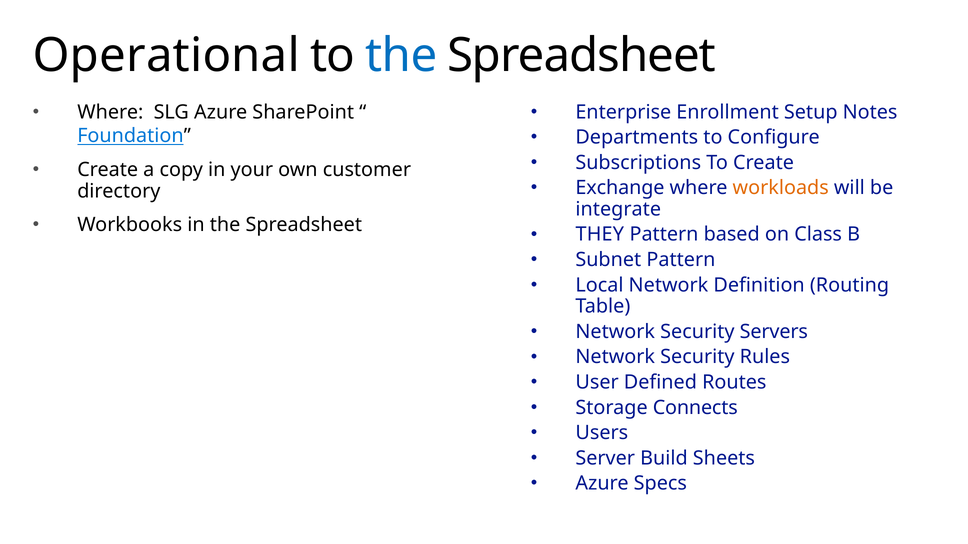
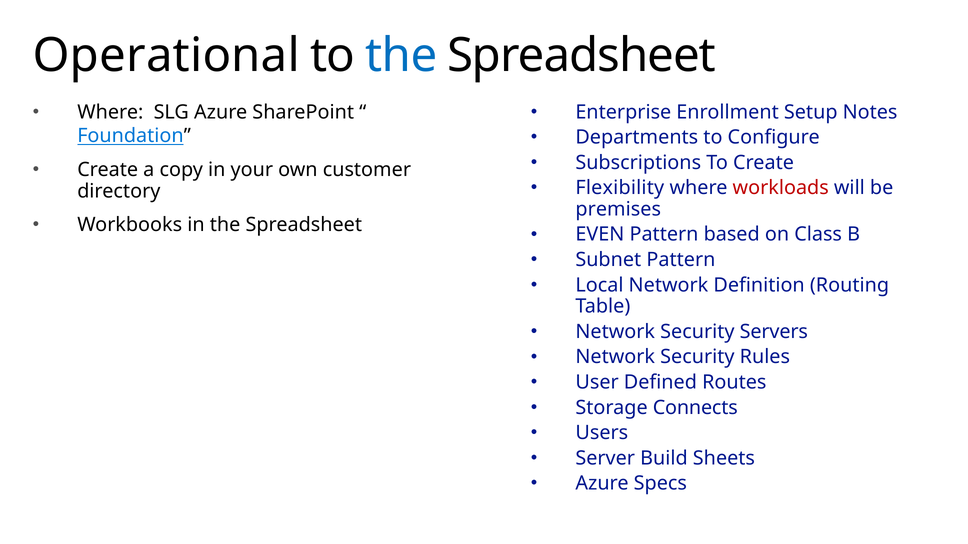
Exchange: Exchange -> Flexibility (620, 188)
workloads colour: orange -> red (781, 188)
integrate: integrate -> premises (618, 209)
THEY: THEY -> EVEN (600, 235)
